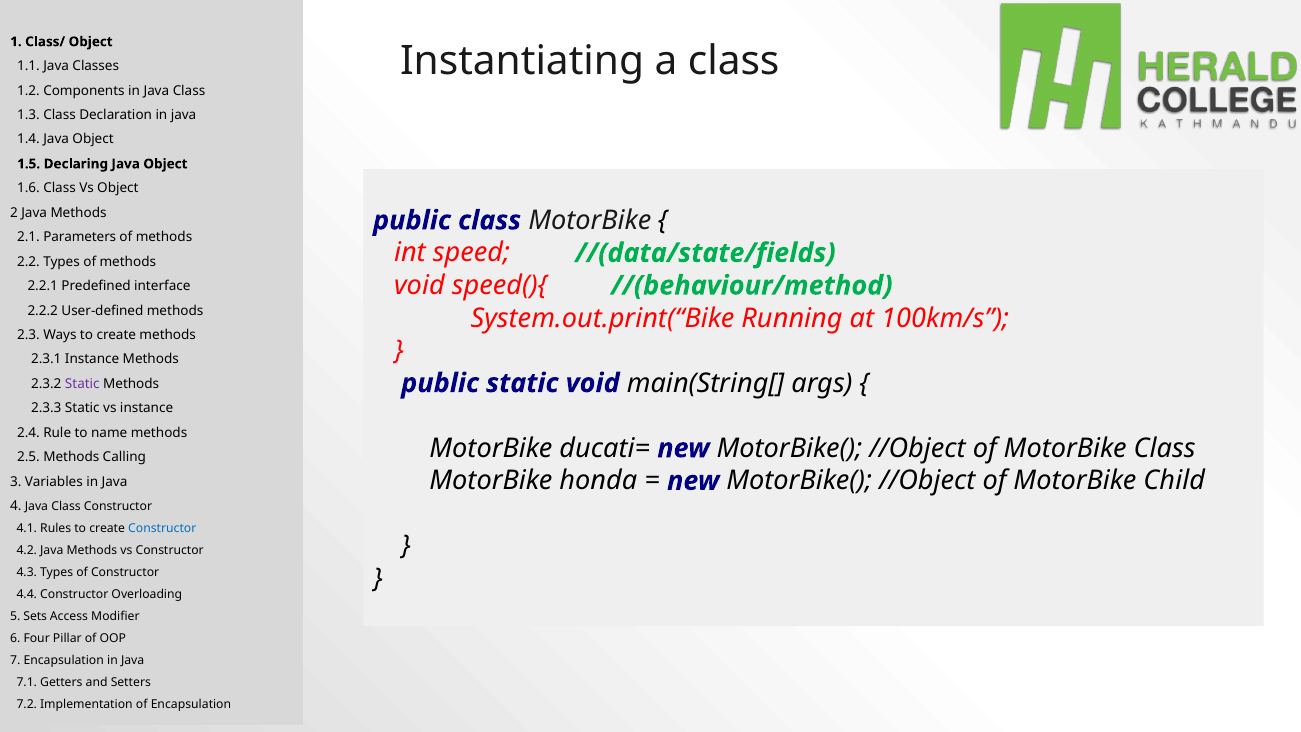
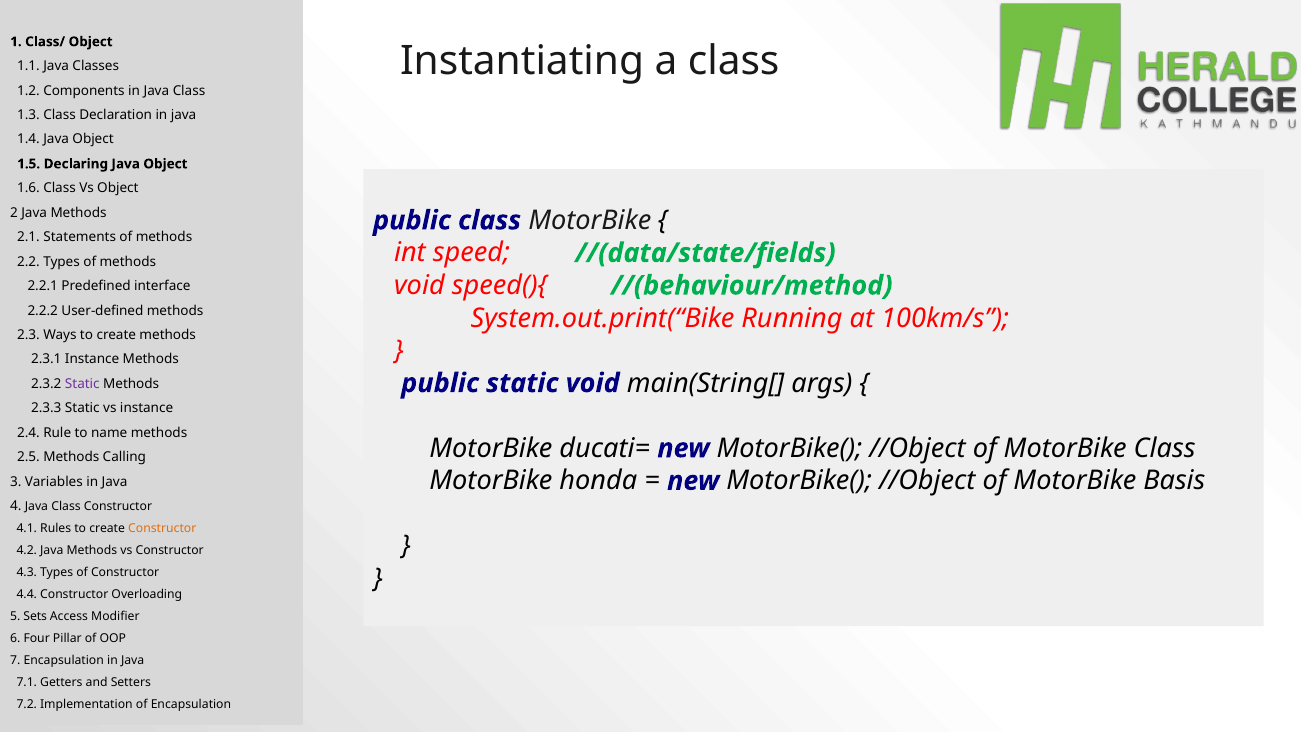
Parameters: Parameters -> Statements (80, 237)
Child: Child -> Basis (1174, 481)
Constructor colour: blue -> orange (162, 529)
